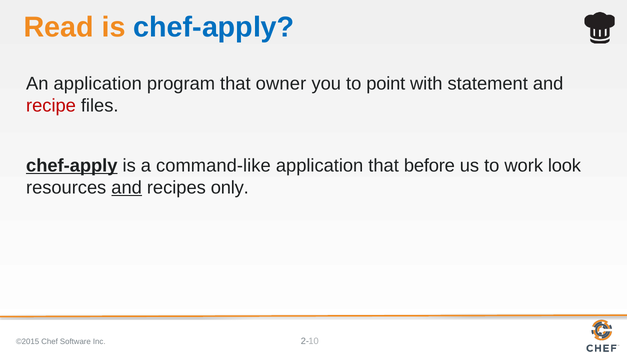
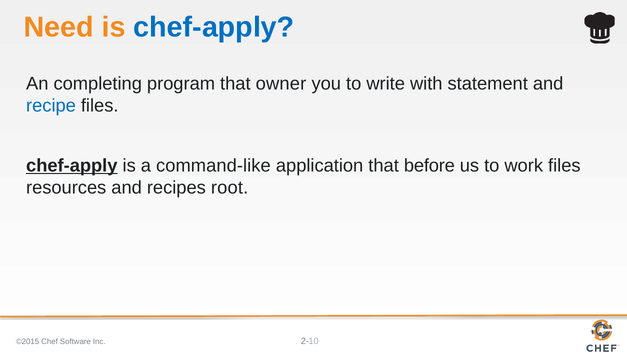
Read: Read -> Need (59, 27)
An application: application -> completing (98, 84)
point: point -> write (386, 84)
recipe colour: red -> blue (51, 106)
work look: look -> files (564, 165)
and underline: present -> none (127, 187)
only: only -> root (230, 187)
